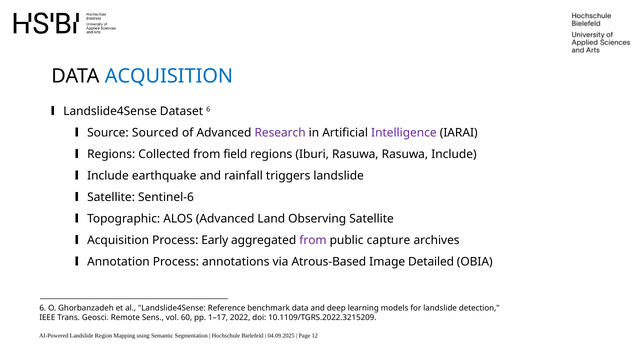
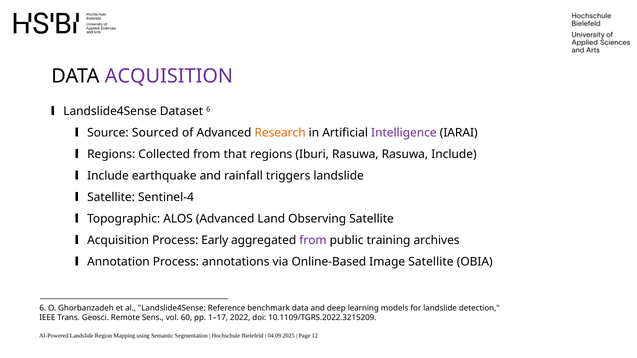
ACQUISITION colour: blue -> purple (169, 76)
Research colour: purple -> orange (280, 133)
field: field -> that (235, 155)
Sentinel-6: Sentinel-6 -> Sentinel-4 (166, 198)
capture: capture -> training (389, 241)
Atrous-Based: Atrous-Based -> Online-Based (329, 262)
Image Detailed: Detailed -> Satellite (431, 262)
